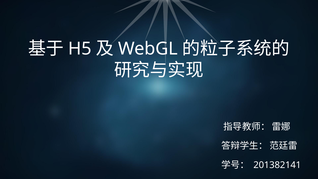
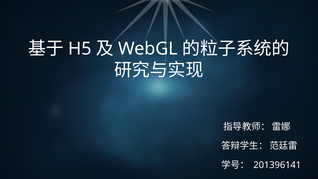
201382141: 201382141 -> 201396141 (277, 165)
